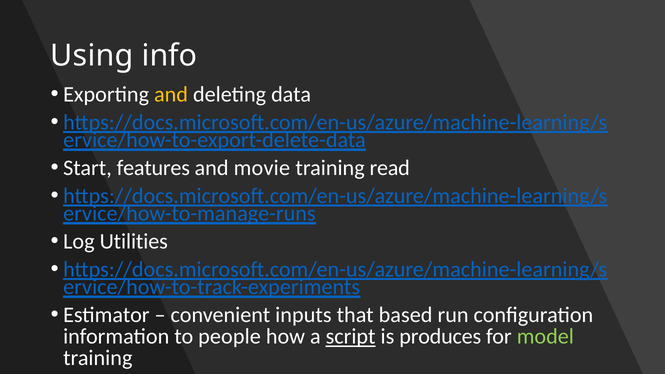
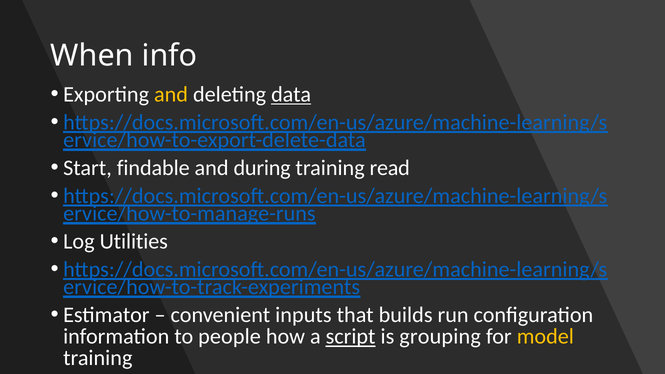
Using: Using -> When (92, 56)
data underline: none -> present (291, 95)
features: features -> findable (153, 168)
movie: movie -> during (262, 168)
based: based -> builds (406, 315)
produces: produces -> grouping (440, 337)
model colour: light green -> yellow (545, 337)
